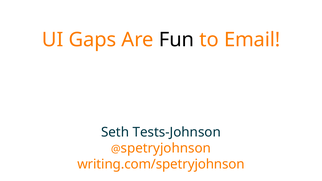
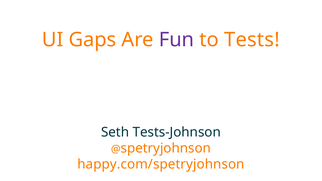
Fun colour: black -> purple (176, 40)
Email: Email -> Tests (252, 40)
writing.com/spetryjohnson: writing.com/spetryjohnson -> happy.com/spetryjohnson (161, 164)
